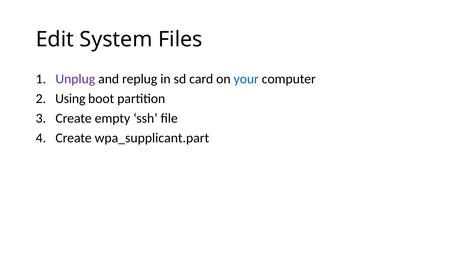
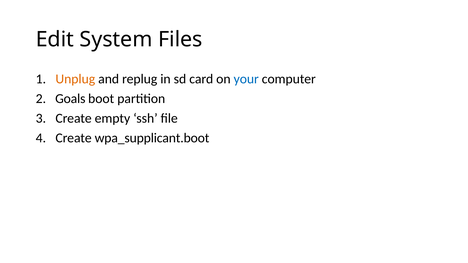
Unplug colour: purple -> orange (75, 79)
Using: Using -> Goals (70, 99)
wpa_supplicant.part: wpa_supplicant.part -> wpa_supplicant.boot (152, 138)
